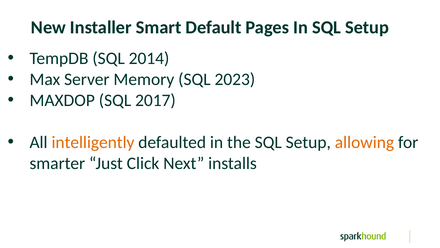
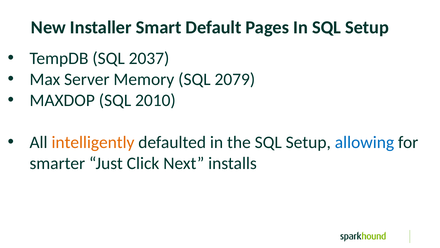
2014: 2014 -> 2037 (149, 58)
2023: 2023 -> 2079 (235, 79)
2017: 2017 -> 2010 (155, 100)
allowing colour: orange -> blue (364, 142)
